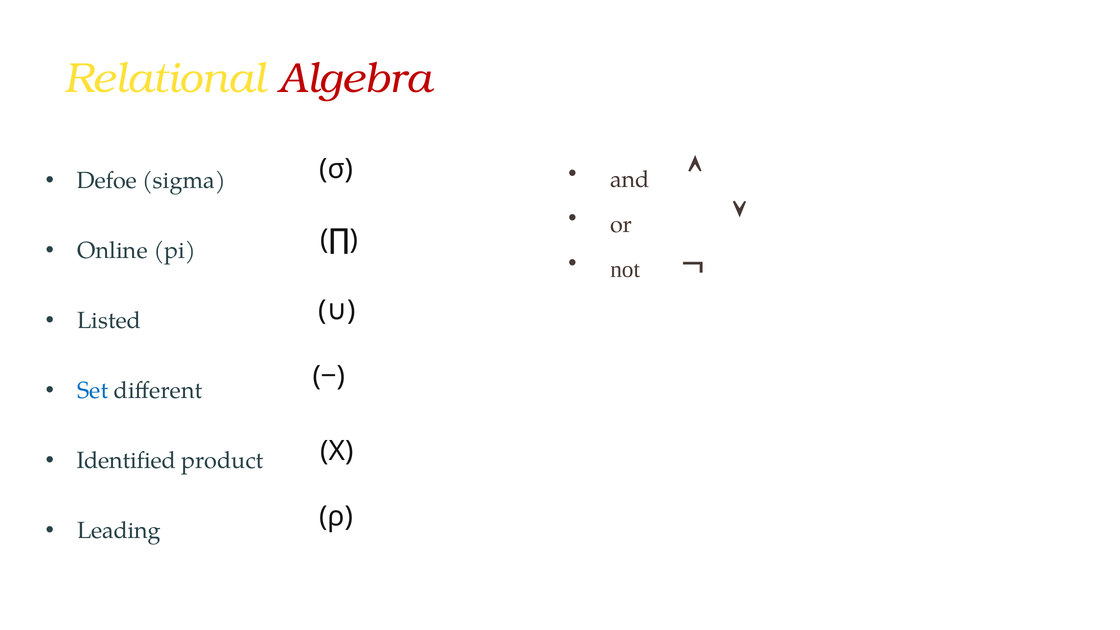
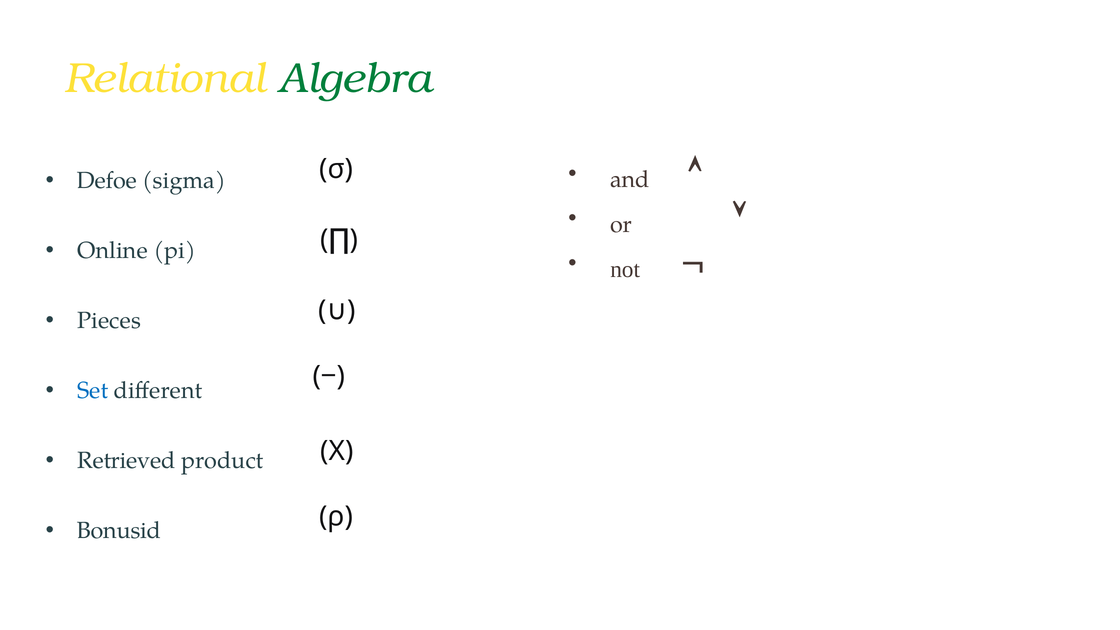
Algebra colour: red -> green (355, 79)
Listed: Listed -> Pieces (109, 321)
Identified: Identified -> Retrieved (126, 461)
Leading: Leading -> Bonusid (119, 531)
